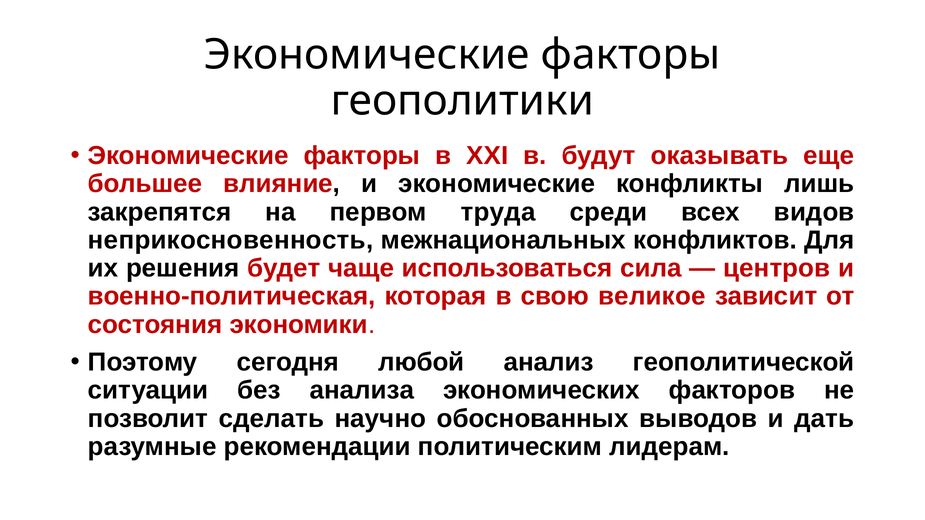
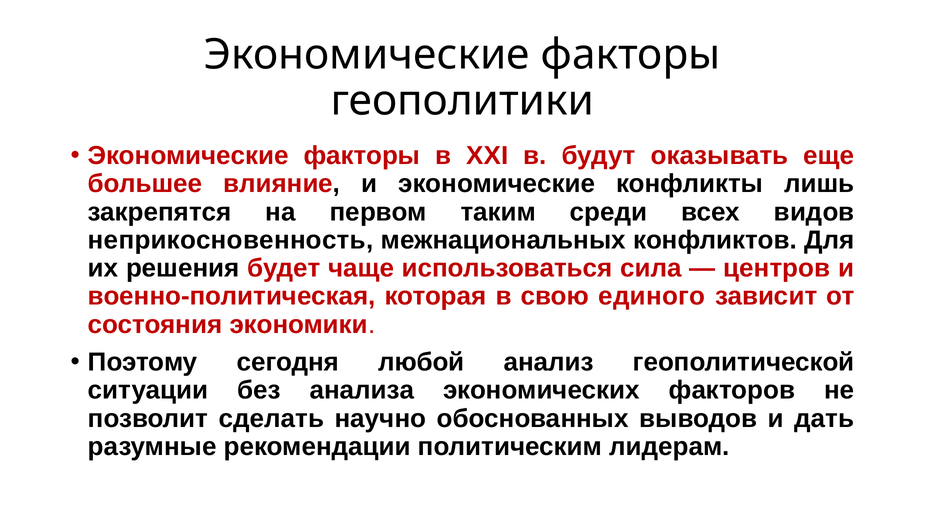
труда: труда -> таким (498, 212)
великое: великое -> единого (652, 297)
